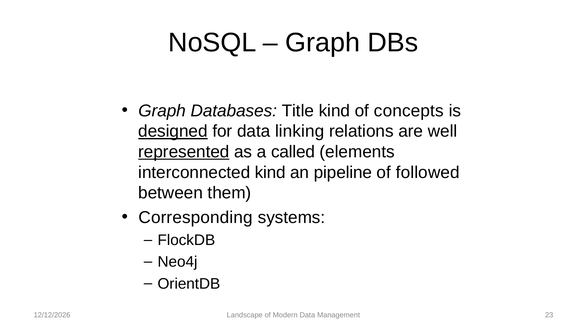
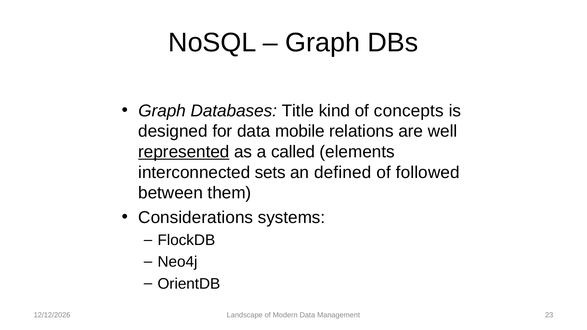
designed underline: present -> none (173, 131)
linking: linking -> mobile (300, 131)
interconnected kind: kind -> sets (270, 172)
pipeline: pipeline -> defined (343, 172)
Corresponding: Corresponding -> Considerations (196, 218)
